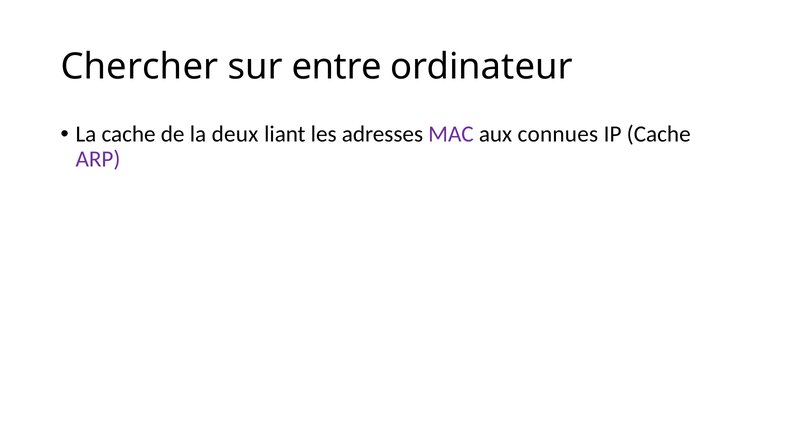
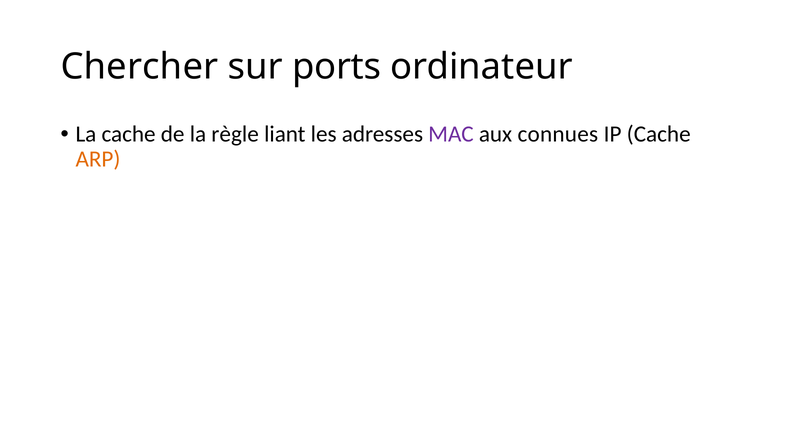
entre: entre -> ports (337, 67)
deux: deux -> règle (235, 134)
ARP colour: purple -> orange (98, 159)
